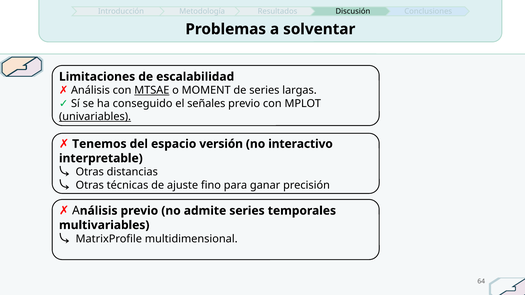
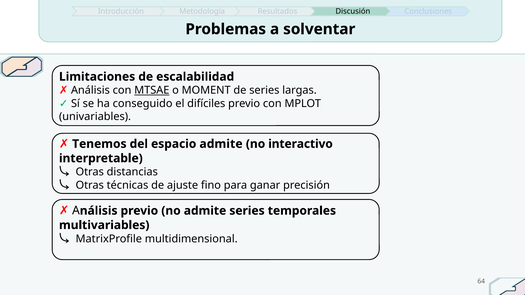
señales: señales -> difíciles (206, 104)
univariables underline: present -> none (95, 117)
espacio versión: versión -> admite (221, 144)
